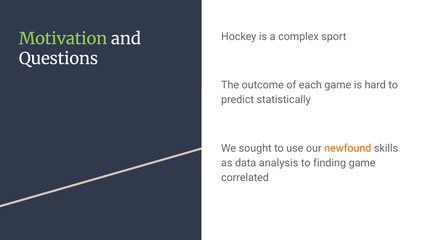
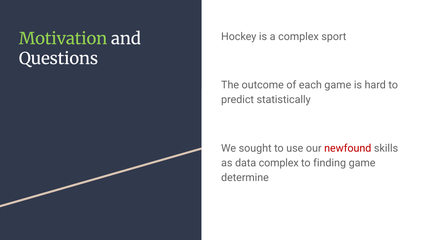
newfound colour: orange -> red (348, 148)
data analysis: analysis -> complex (279, 163)
correlated: correlated -> determine (245, 178)
